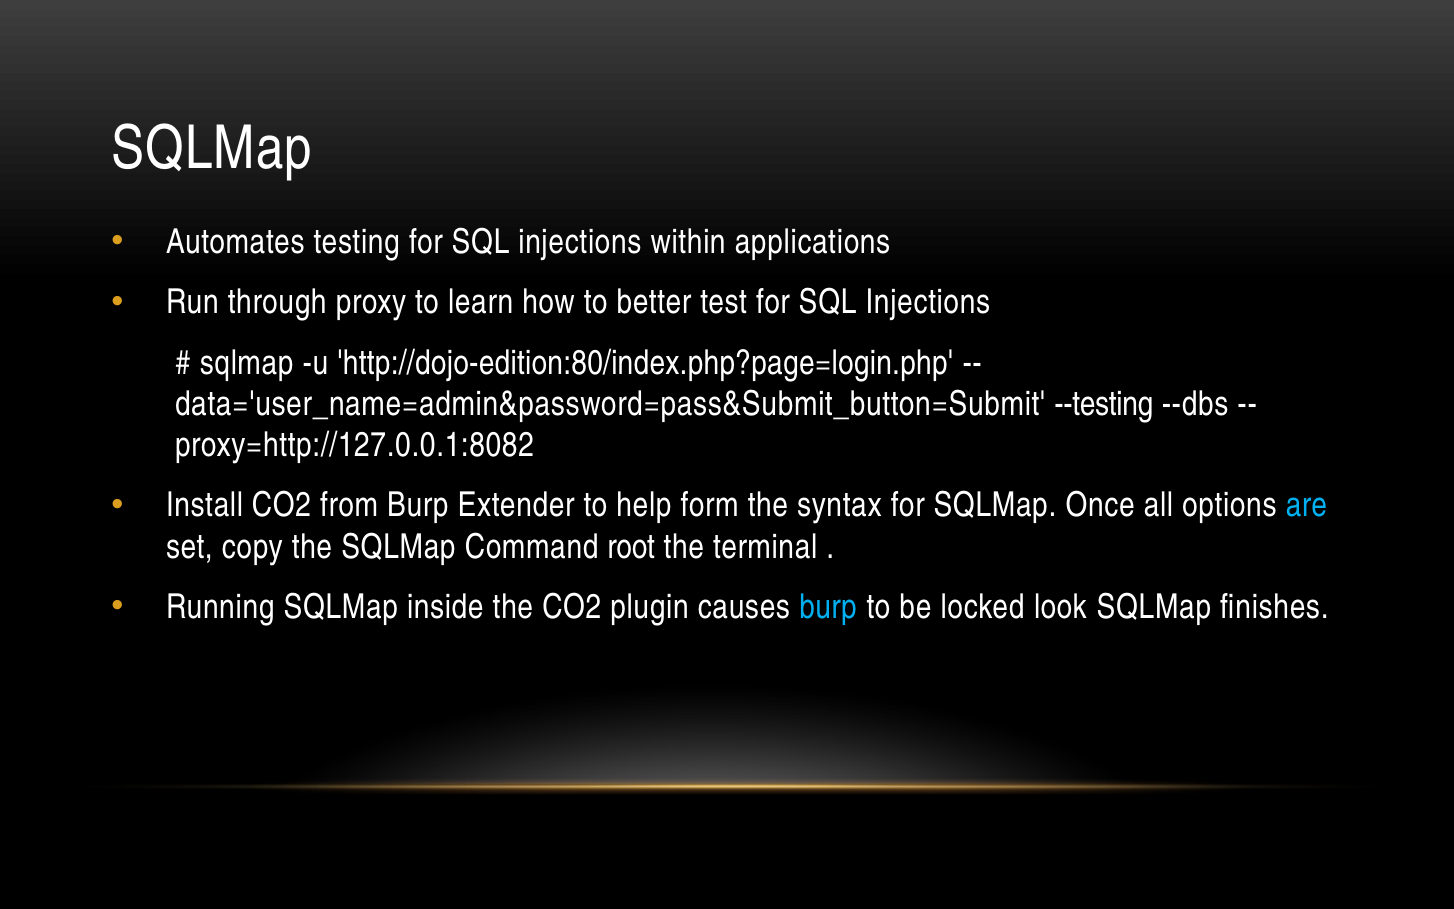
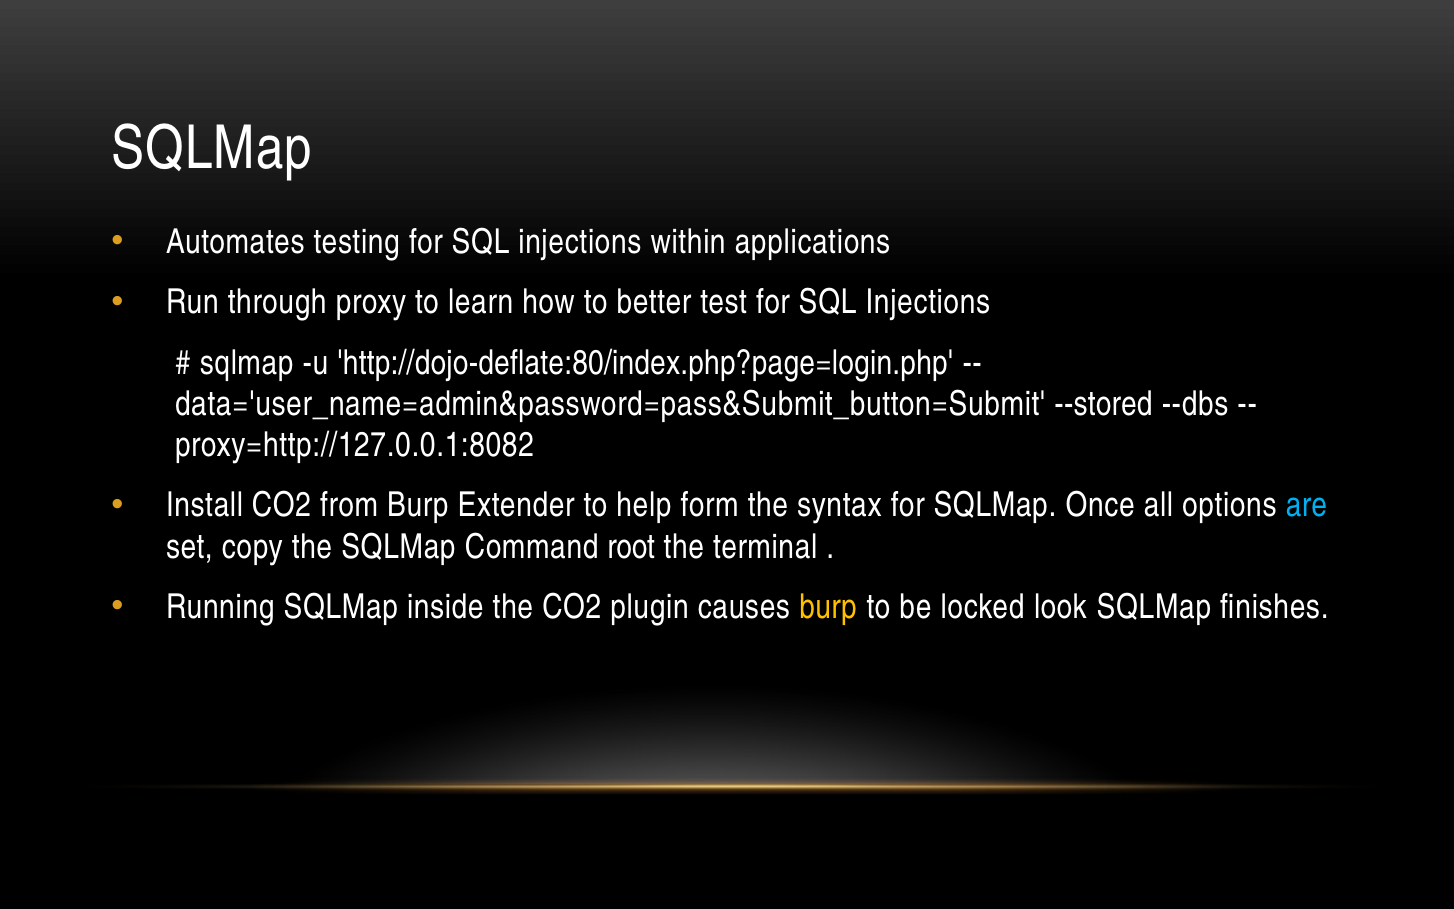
http://dojo-edition:80/index.php?page=login.php: http://dojo-edition:80/index.php?page=login.php -> http://dojo-deflate:80/index.php?page=login.php (645, 363)
--testing: --testing -> --stored (1104, 404)
burp colour: light blue -> yellow (828, 607)
